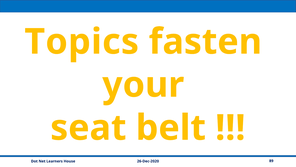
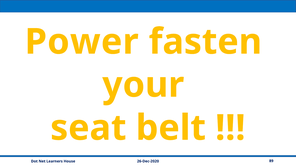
Topics: Topics -> Power (82, 42)
